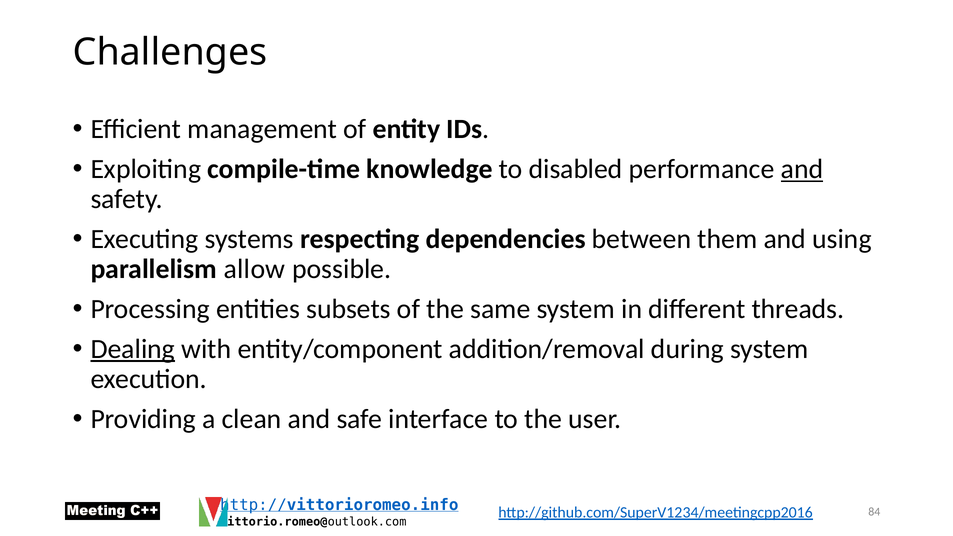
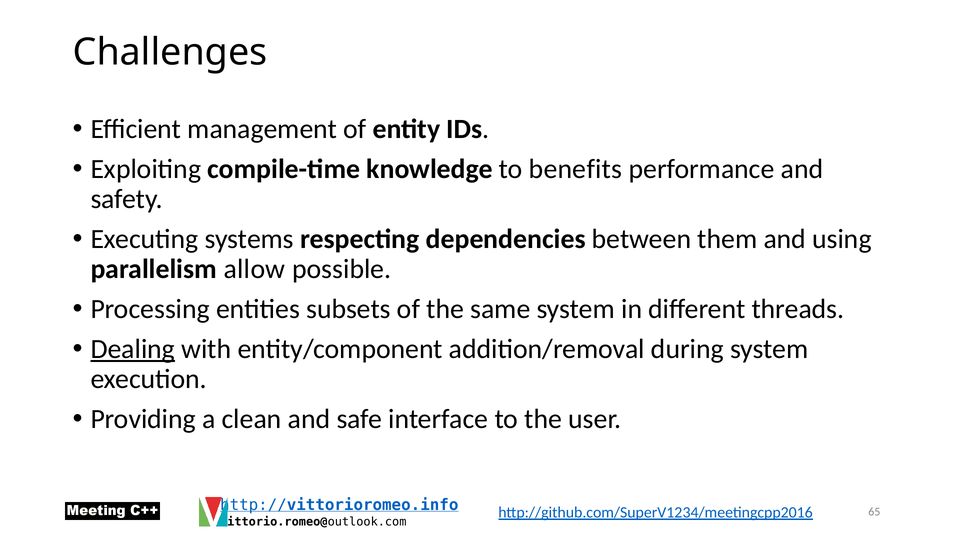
disabled: disabled -> benefits (576, 169)
and underline: present -> none (802, 169)
84: 84 -> 65 (874, 512)
